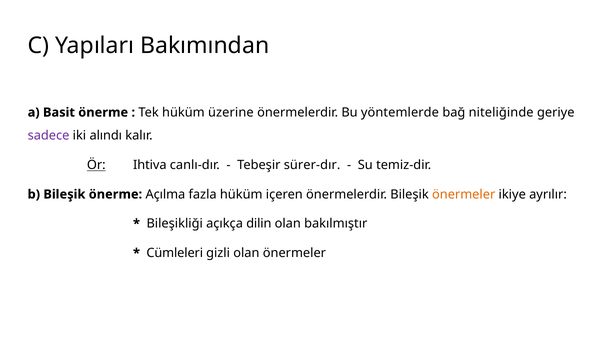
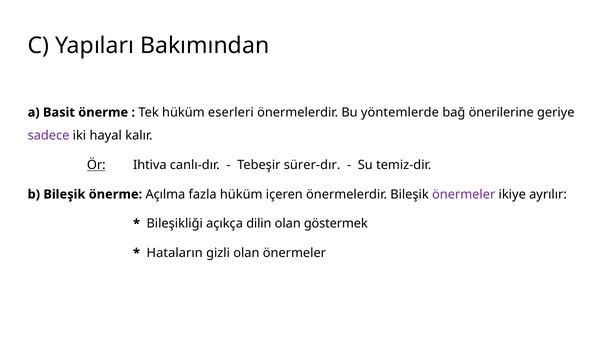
üzerine: üzerine -> eserleri (231, 113)
niteliğinde: niteliğinde -> önerilerine (501, 113)
alındı: alındı -> hayal (106, 136)
önermeler colour: orange -> purple (464, 195)
bakılmıştır: bakılmıştır -> göstermek (336, 224)
Cümleleri: Cümleleri -> Hataların (175, 253)
